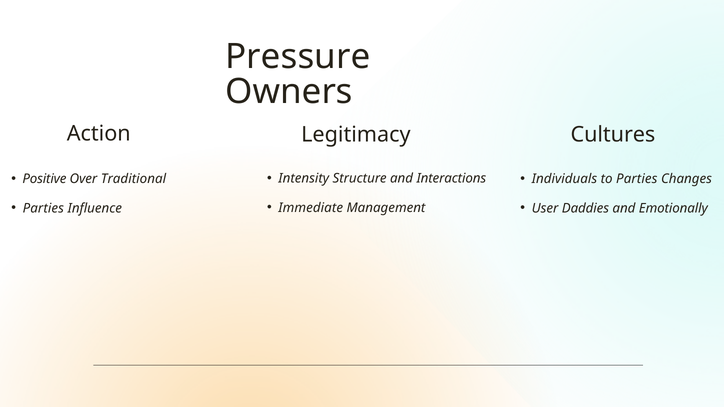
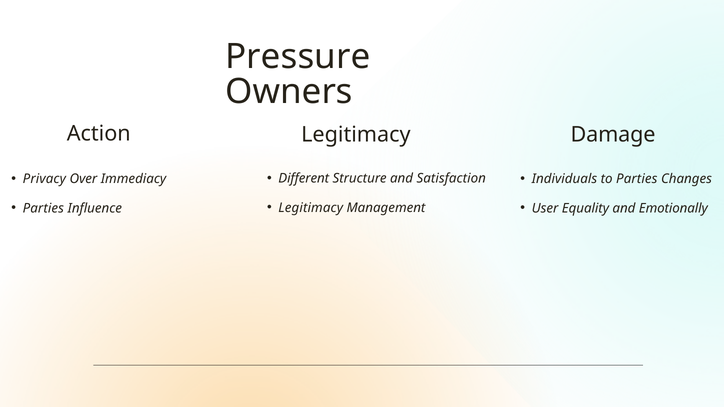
Cultures: Cultures -> Damage (613, 135)
Intensity: Intensity -> Different (304, 178)
Interactions: Interactions -> Satisfaction (451, 178)
Positive: Positive -> Privacy (44, 179)
Traditional: Traditional -> Immediacy (133, 179)
Immediate: Immediate -> Legitimacy (311, 208)
Daddies: Daddies -> Equality (585, 208)
